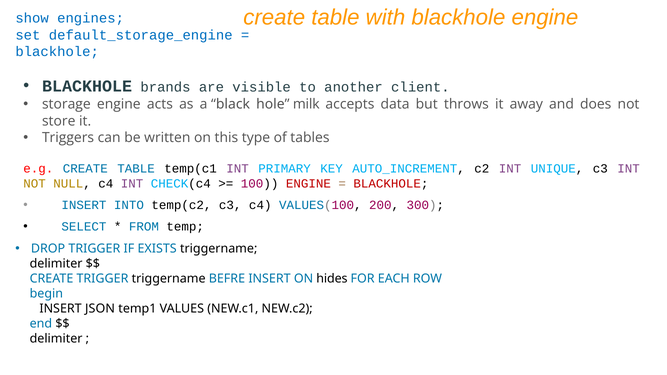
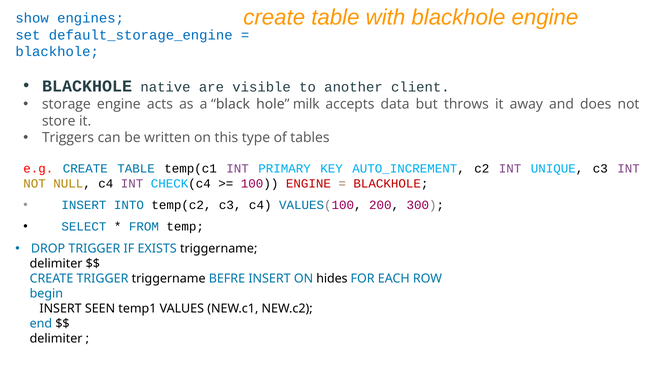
brands: brands -> native (165, 87)
JSON: JSON -> SEEN (100, 309)
